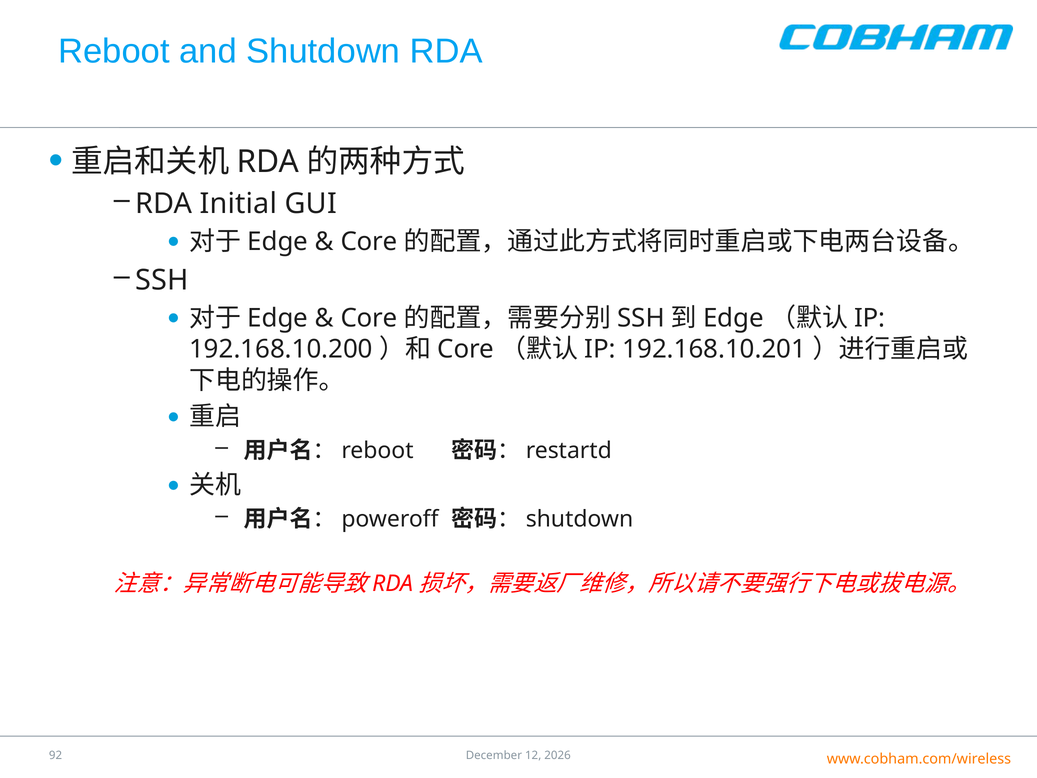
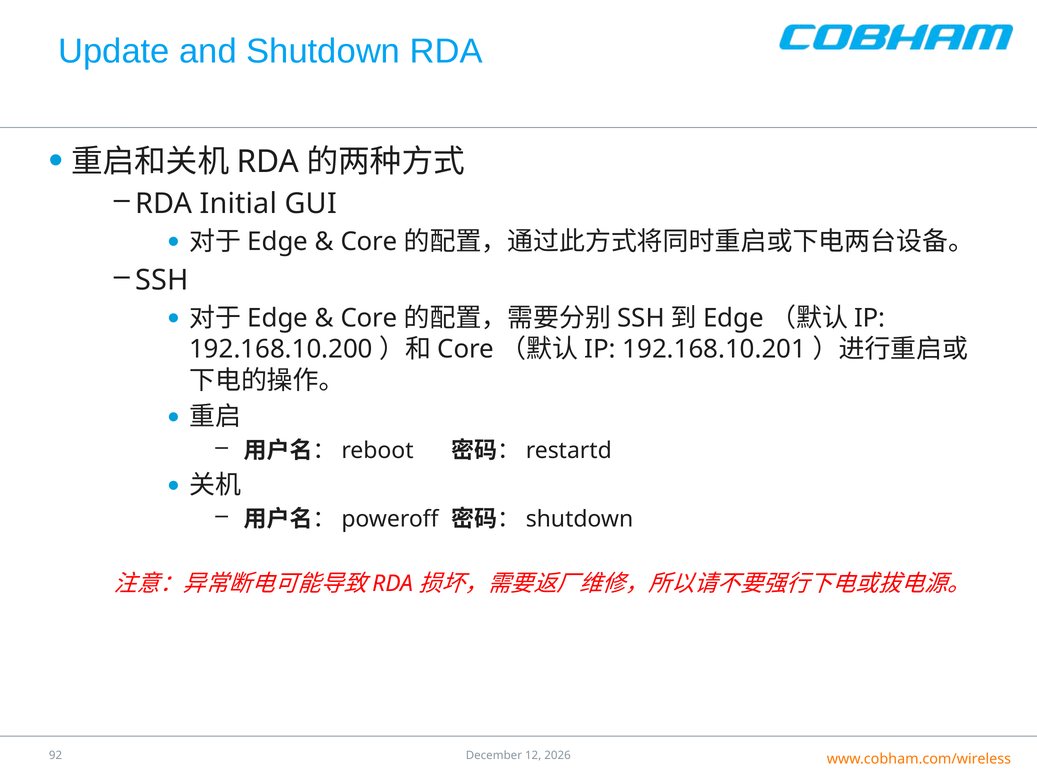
Reboot: Reboot -> Update (114, 51)
